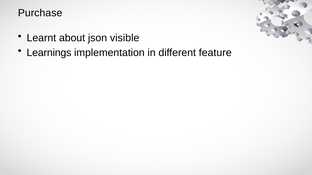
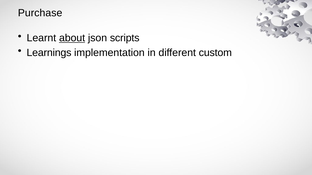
about underline: none -> present (72, 38)
visible: visible -> scripts (125, 38)
feature: feature -> custom (215, 53)
